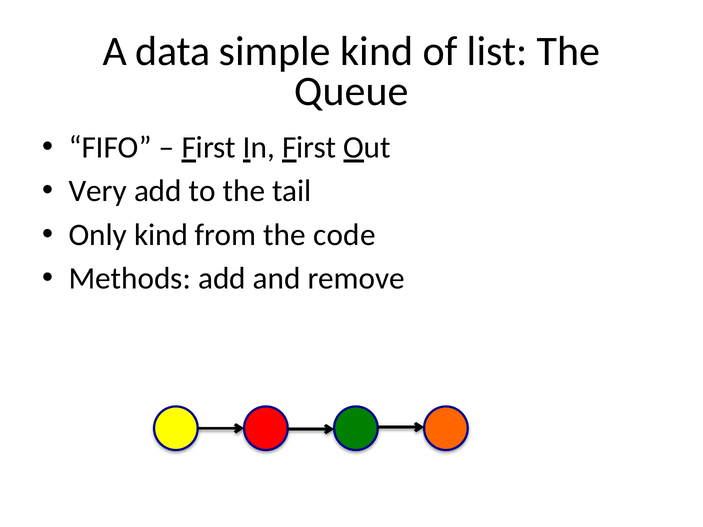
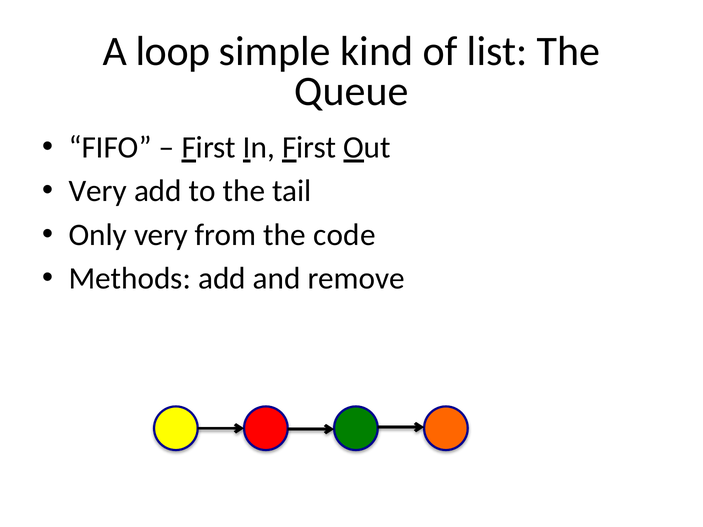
data: data -> loop (173, 51)
Only kind: kind -> very (161, 235)
